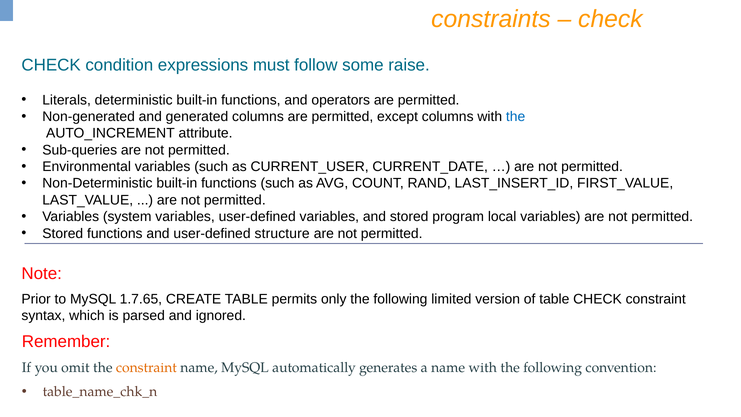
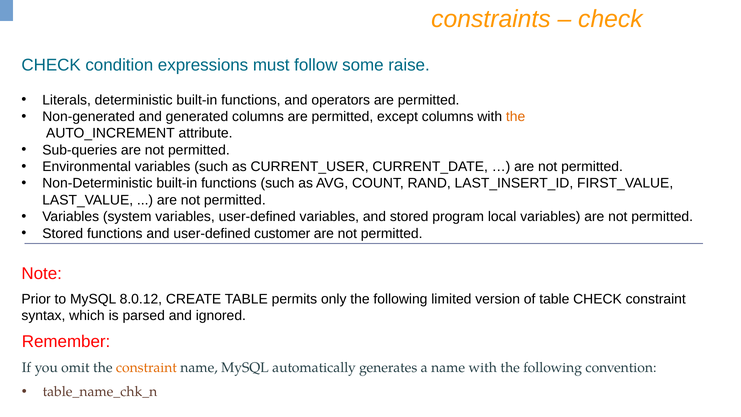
the colour: blue -> orange (516, 117)
structure: structure -> customer (282, 233)
1.7.65: 1.7.65 -> 8.0.12 (141, 299)
